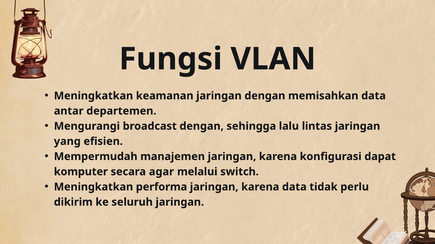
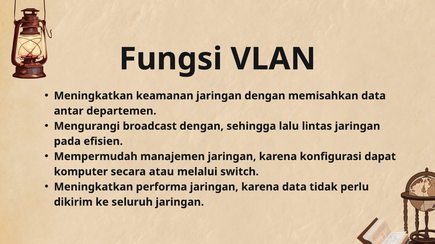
yang: yang -> pada (67, 142)
agar: agar -> atau (161, 172)
